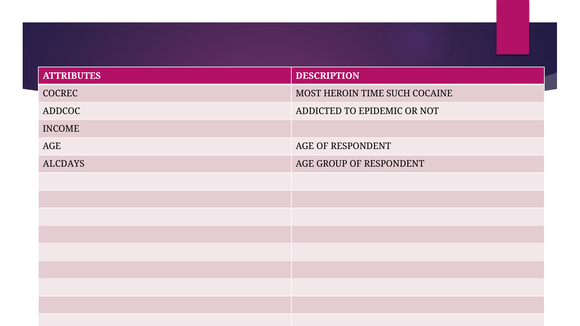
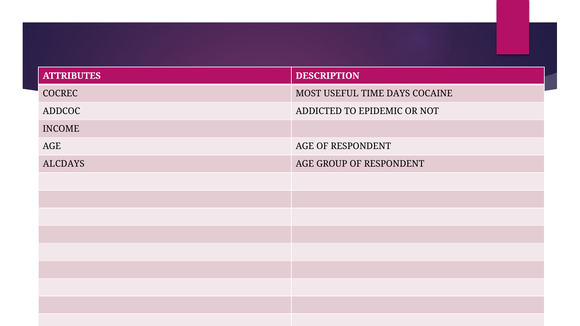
HEROIN: HEROIN -> USEFUL (341, 94)
SUCH: SUCH -> DAYS (398, 94)
